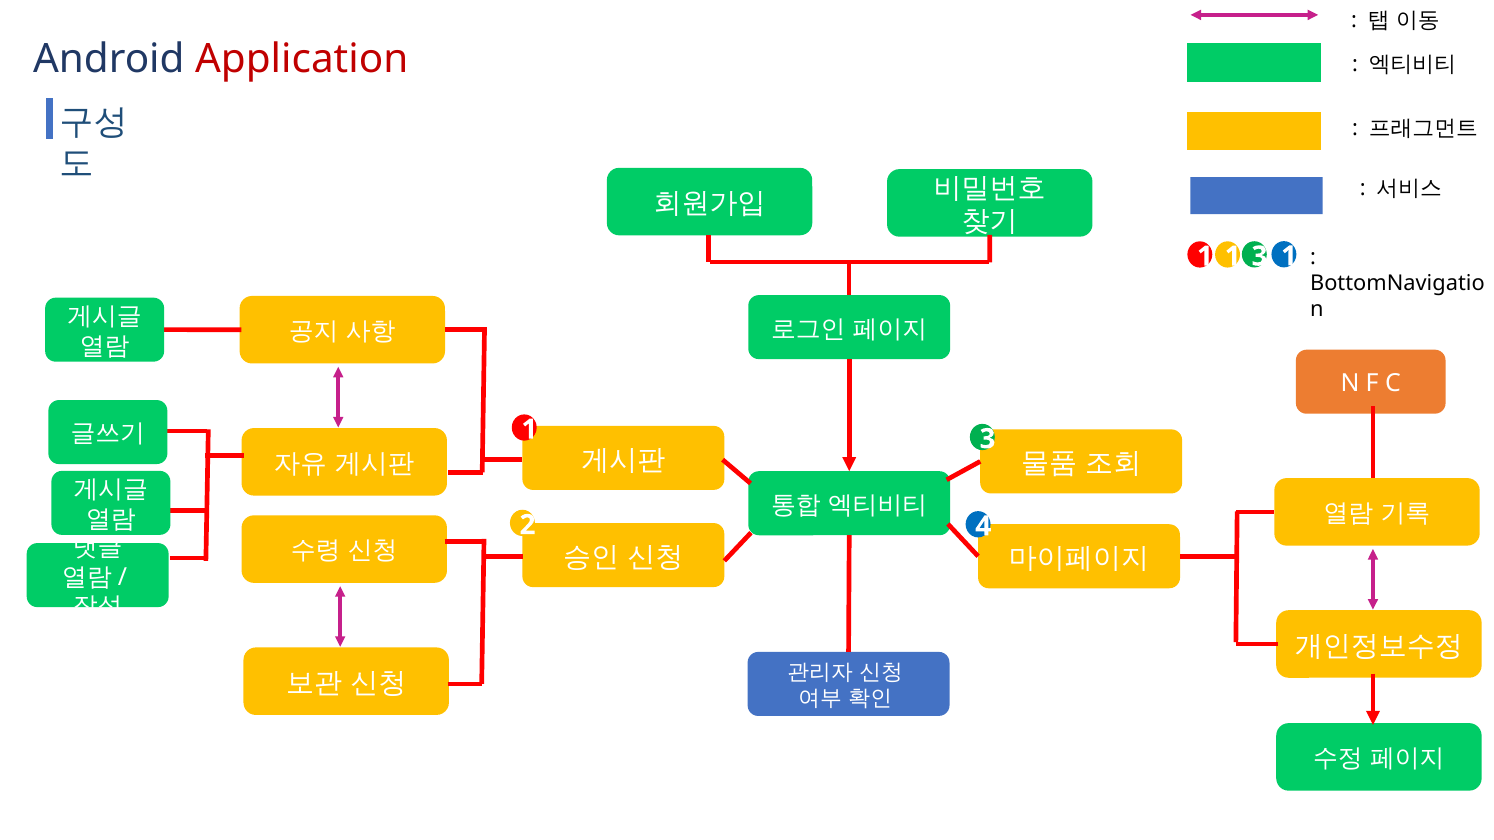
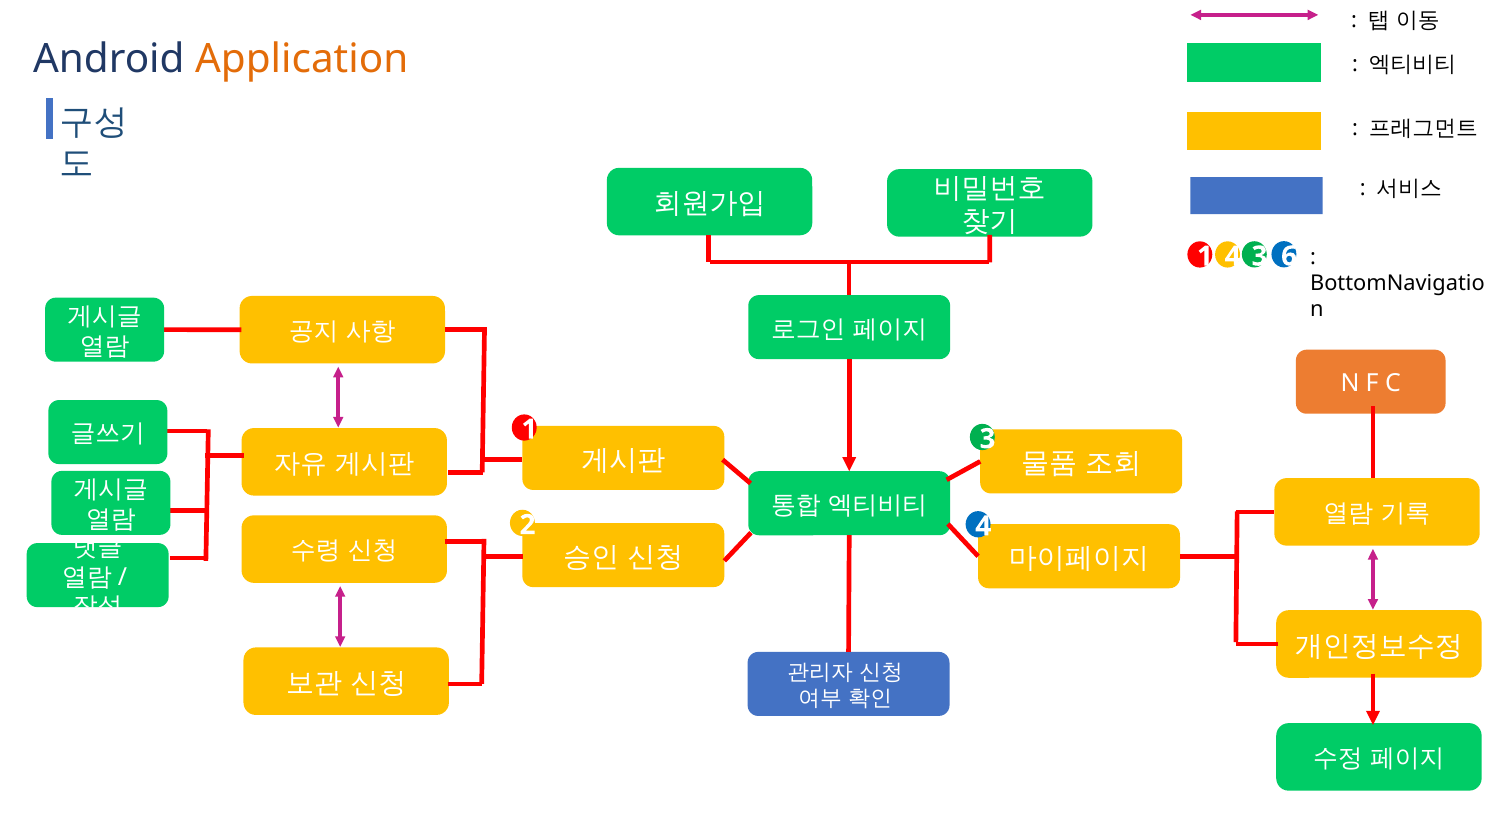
Application colour: red -> orange (302, 59)
1 1: 1 -> 4 (1233, 256)
3 1: 1 -> 6 (1289, 256)
